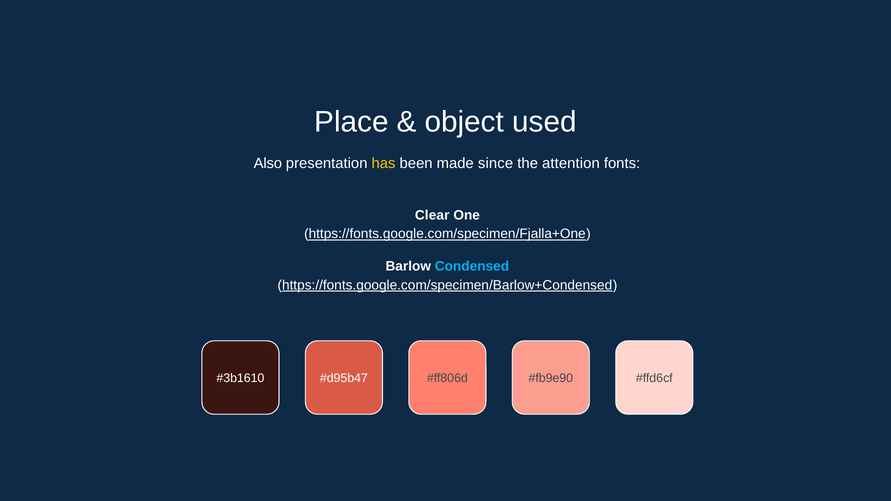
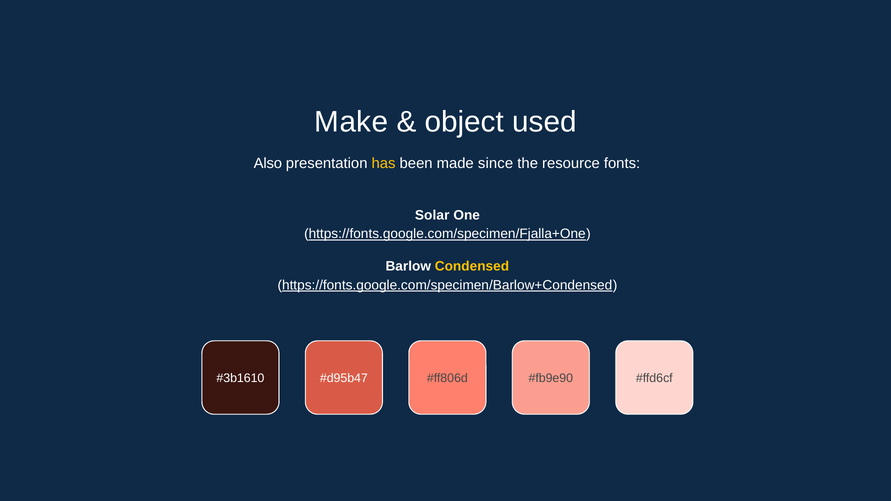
Place: Place -> Make (351, 122)
attention: attention -> resource (571, 164)
Clear: Clear -> Solar (432, 215)
Condensed colour: light blue -> yellow (472, 266)
